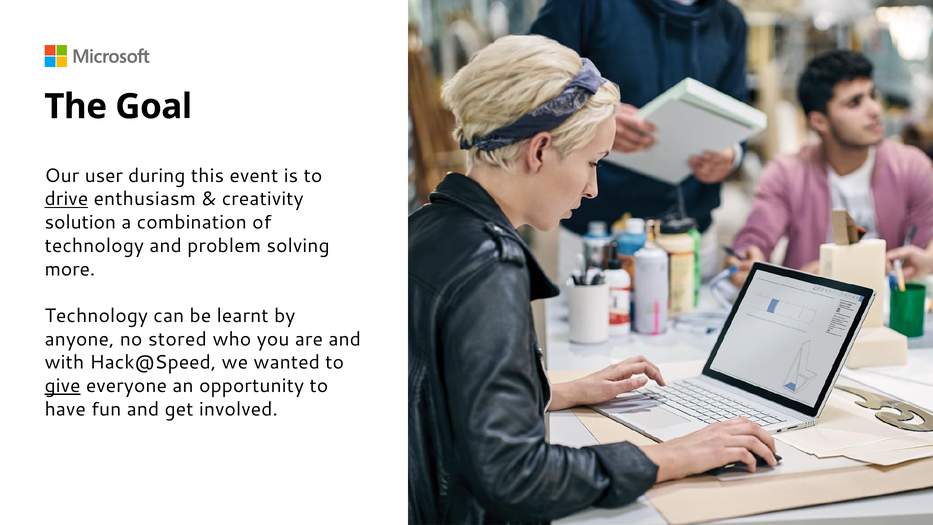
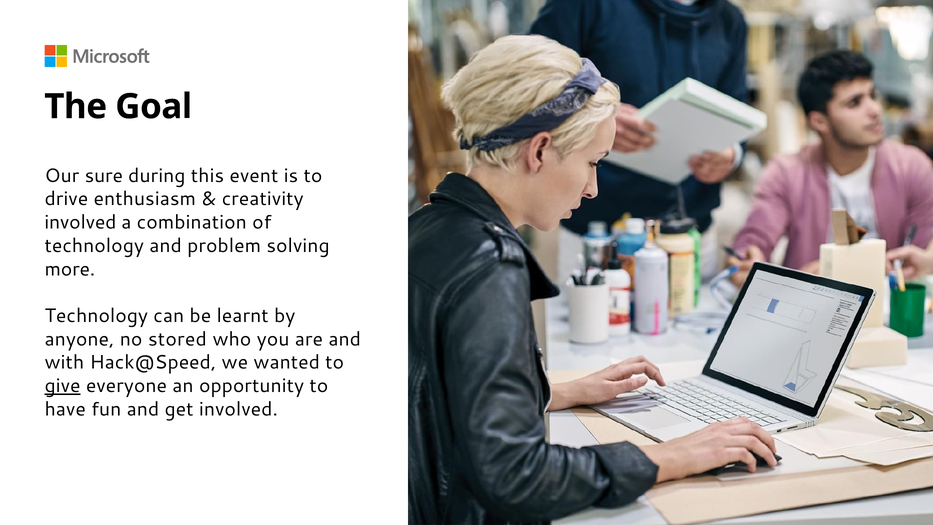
user: user -> sure (104, 176)
drive underline: present -> none (66, 199)
solution: solution -> involved (80, 222)
